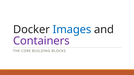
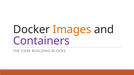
Images colour: blue -> orange (72, 30)
